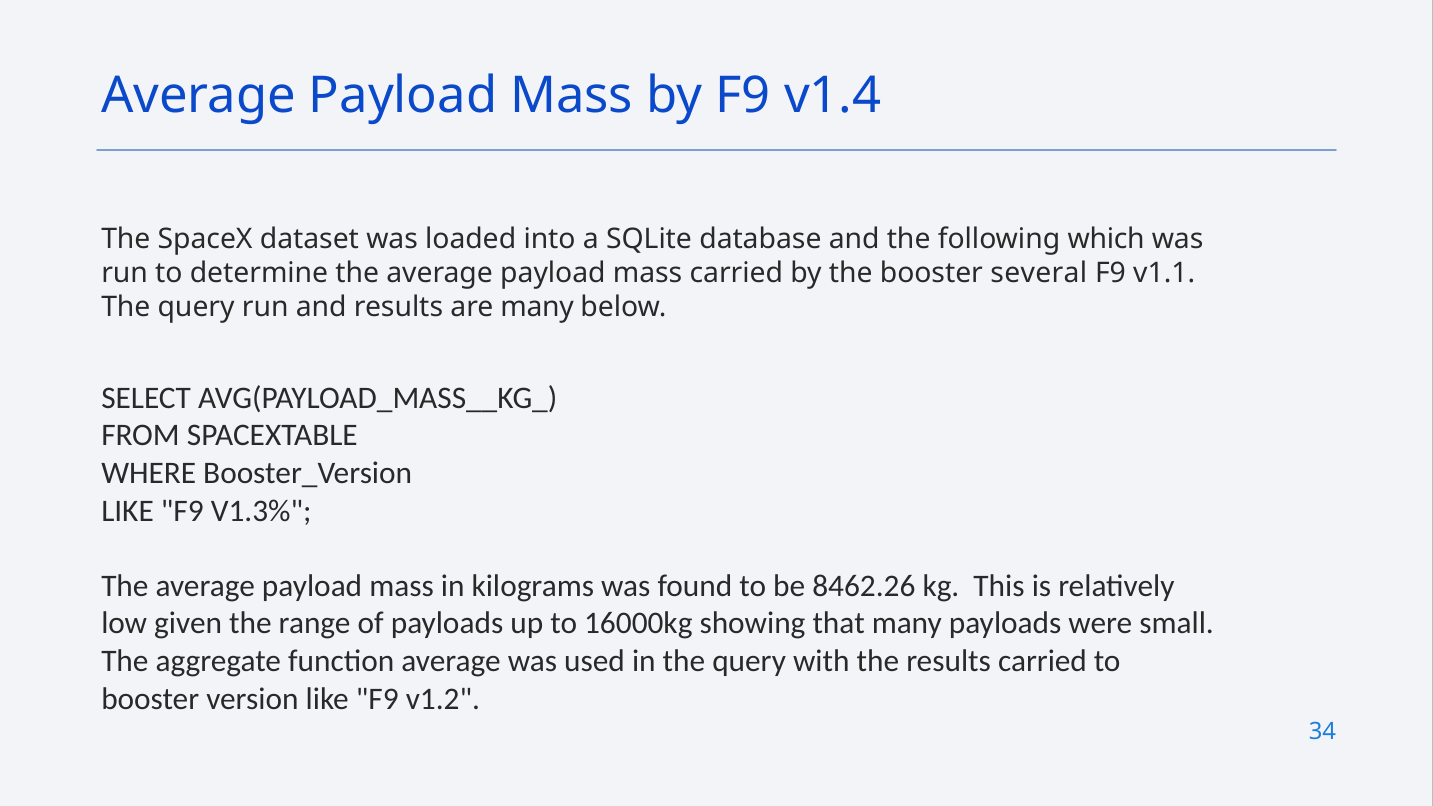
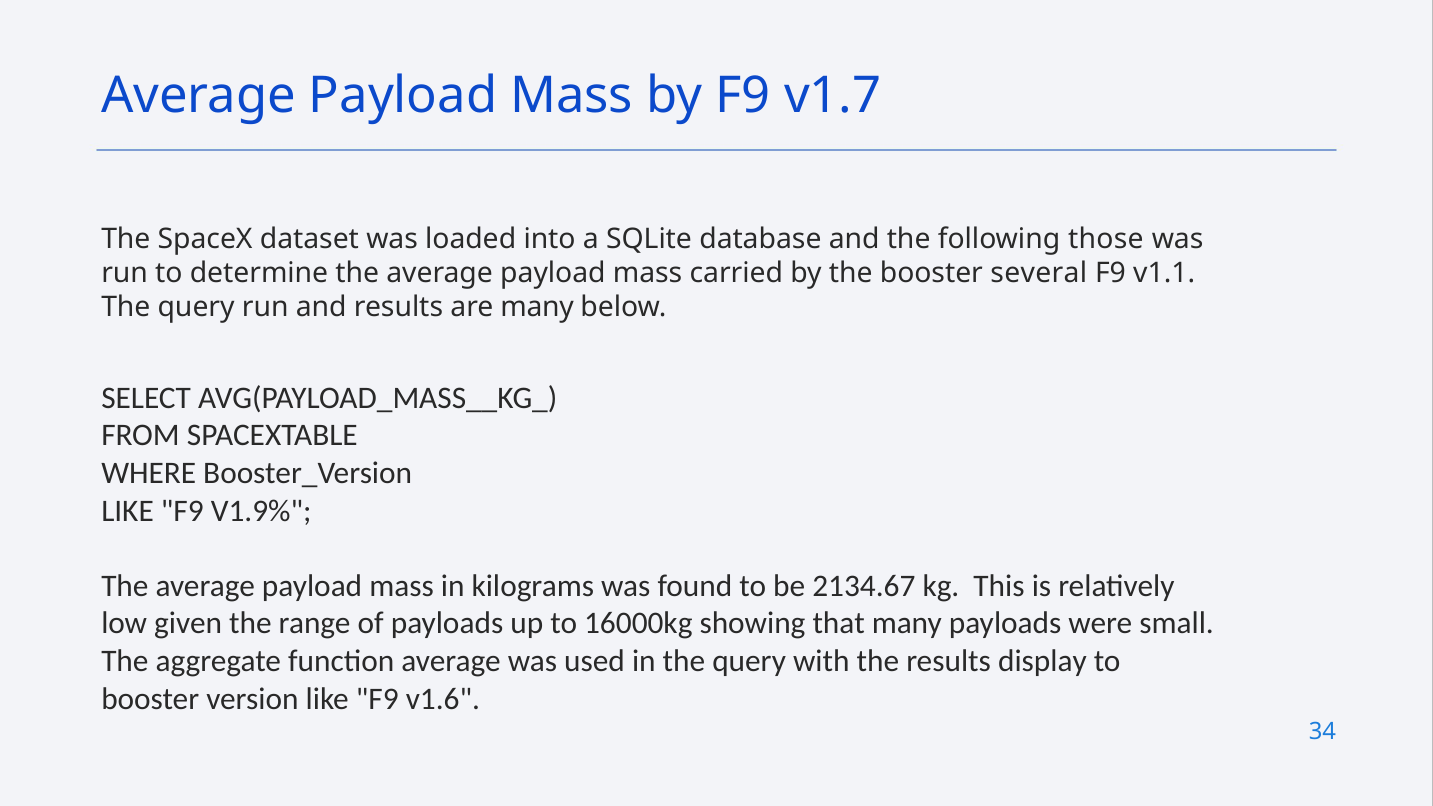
v1.4: v1.4 -> v1.7 (833, 96)
which: which -> those (1106, 239)
V1.3%: V1.3% -> V1.9% (261, 511)
8462.26: 8462.26 -> 2134.67 (864, 586)
results carried: carried -> display (1042, 661)
v1.2: v1.2 -> v1.6 (443, 699)
